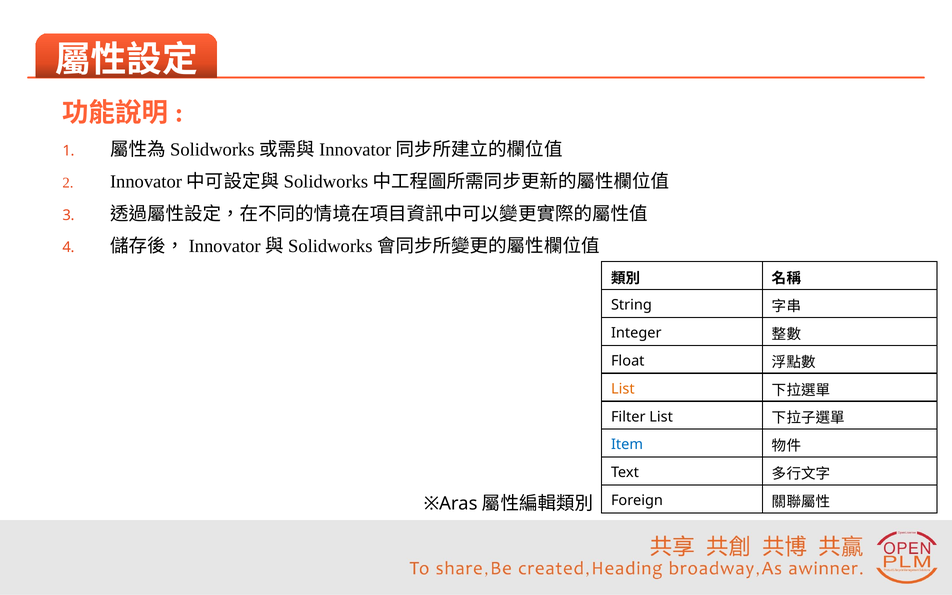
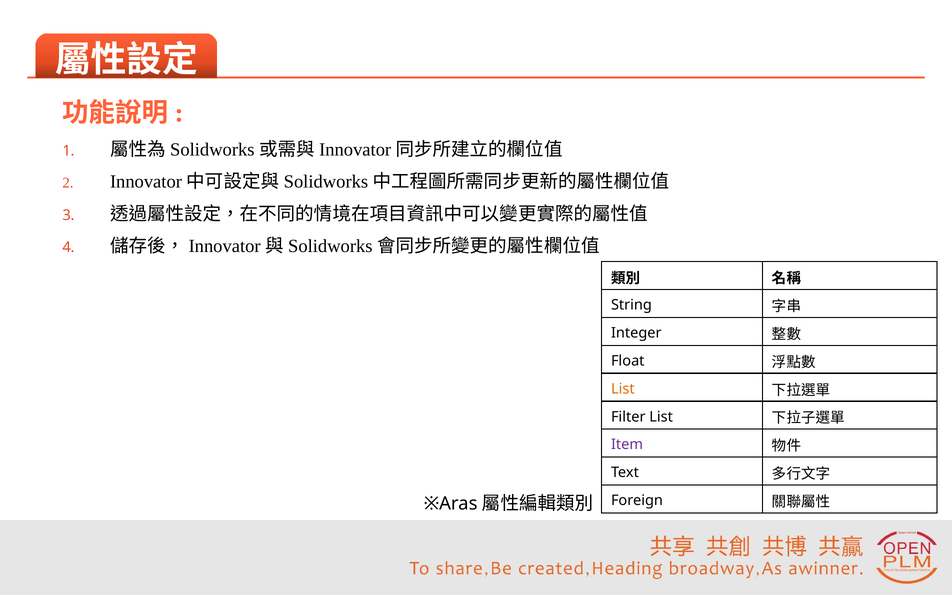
Item colour: blue -> purple (627, 445)
